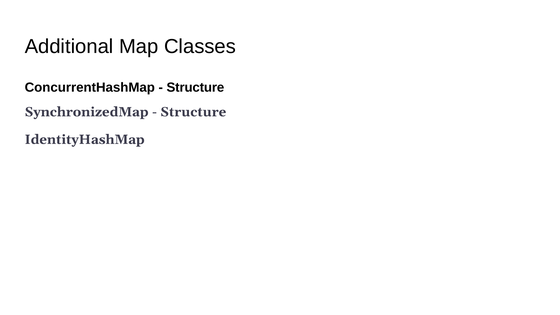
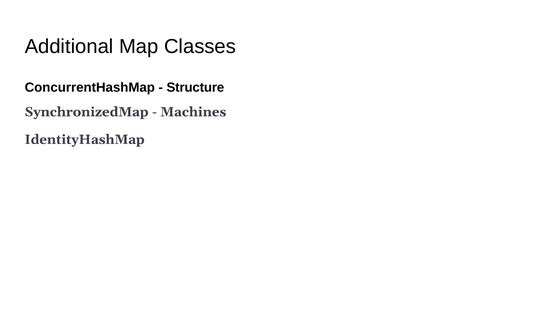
Structure: Structure -> Machines (193, 112)
